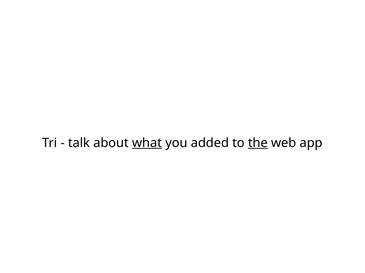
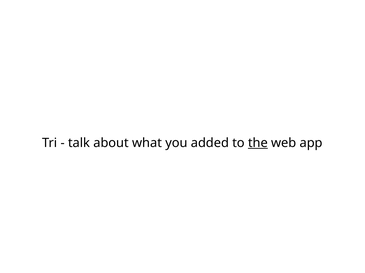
what underline: present -> none (147, 143)
